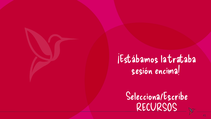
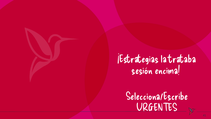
¡Estábamos: ¡Estábamos -> ¡Estrategias (138, 59)
RECURSOS: RECURSOS -> URGENTES (157, 108)
